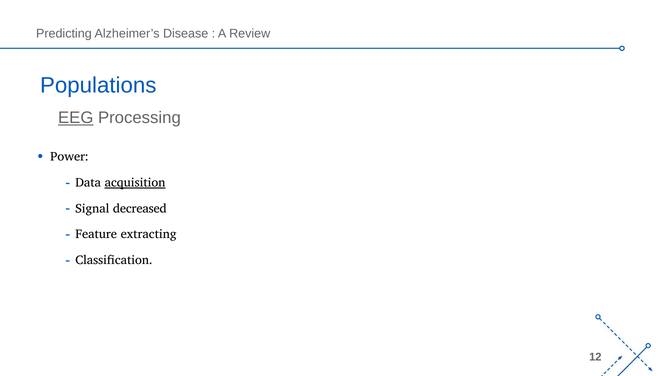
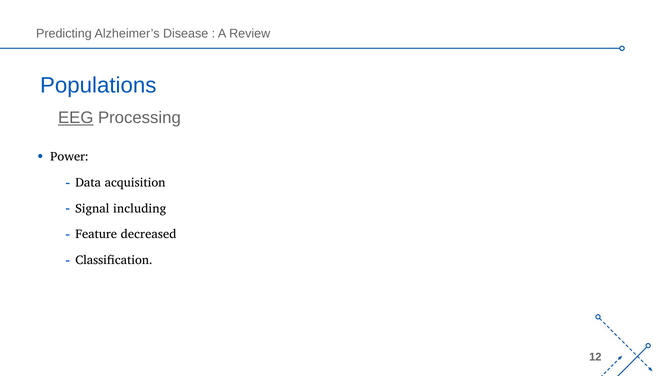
acquisition underline: present -> none (135, 183)
decreased: decreased -> including (140, 209)
extracting: extracting -> decreased (149, 235)
